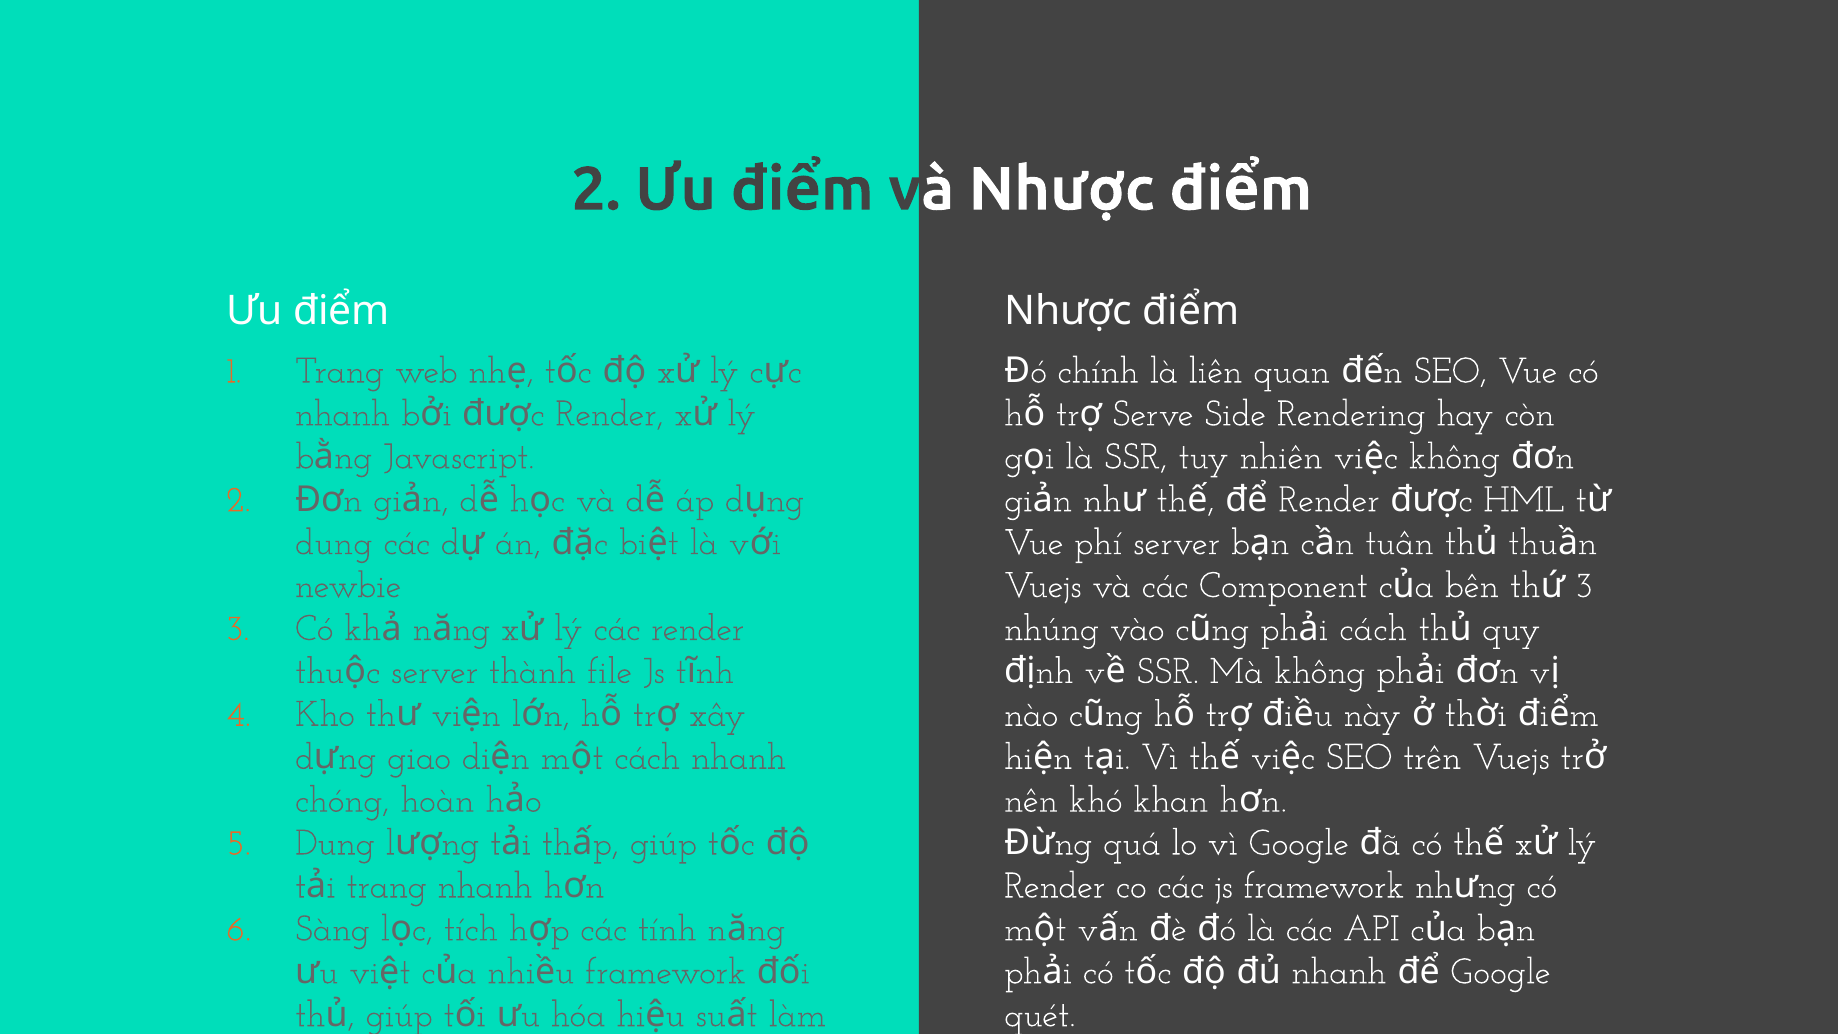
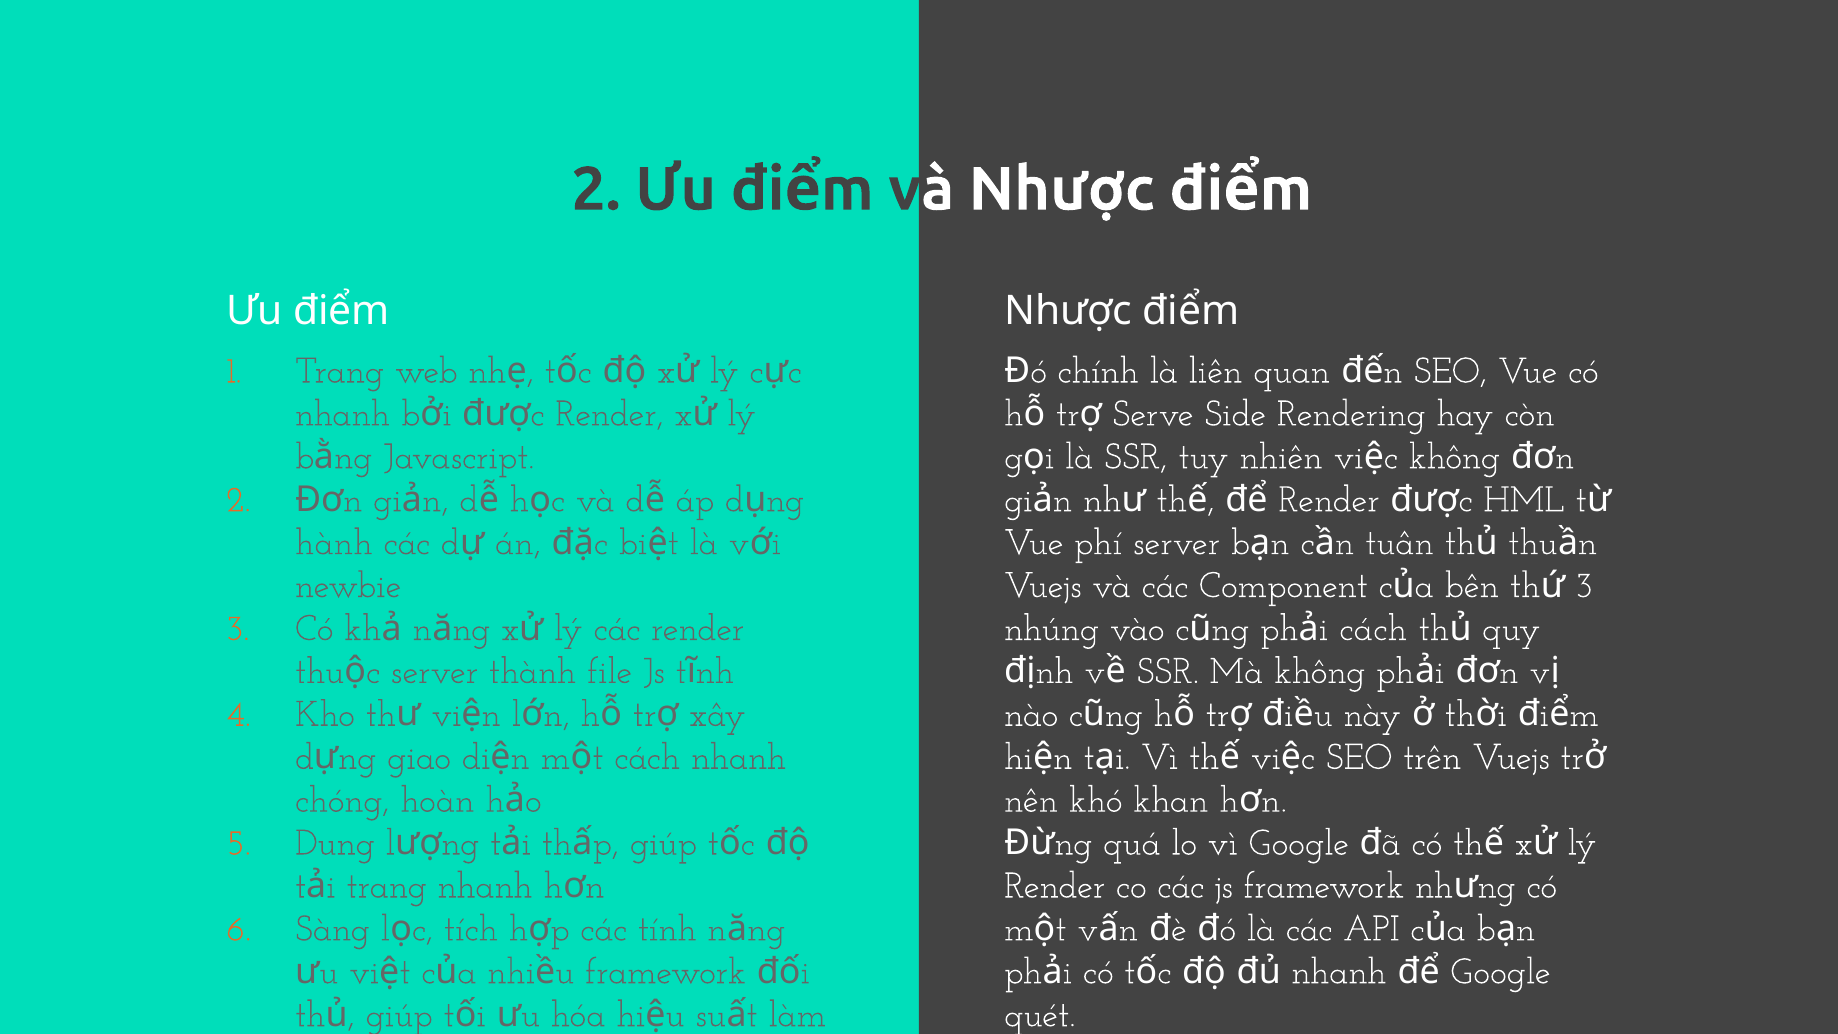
dung: dung -> hành (334, 542)
